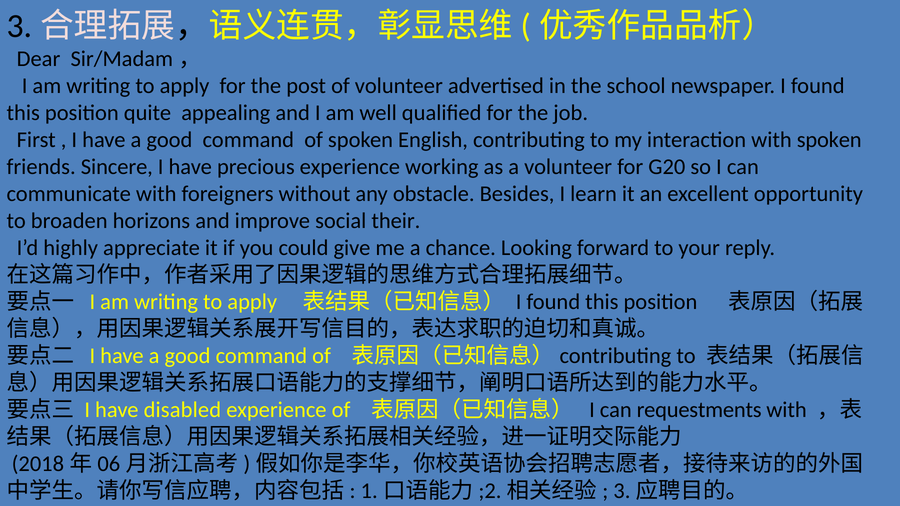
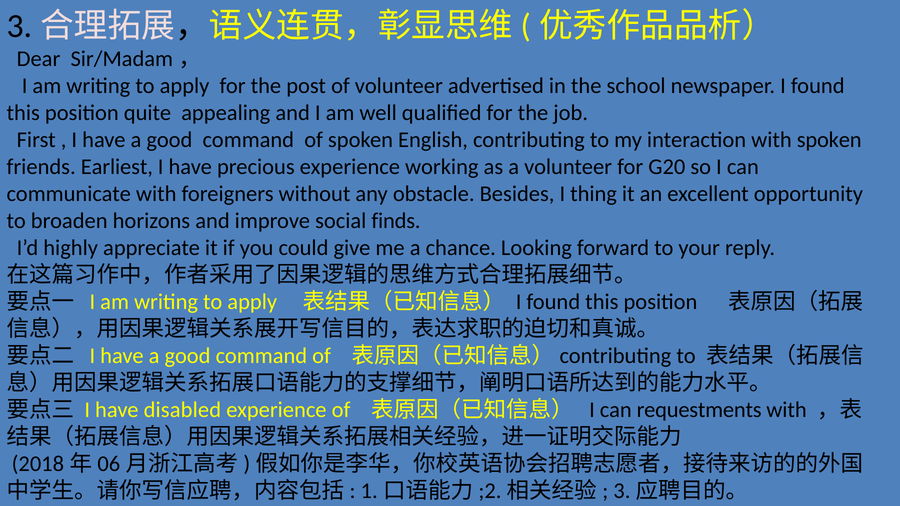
Sincere: Sincere -> Earliest (117, 167)
learn: learn -> thing (594, 194)
their: their -> finds (396, 221)
